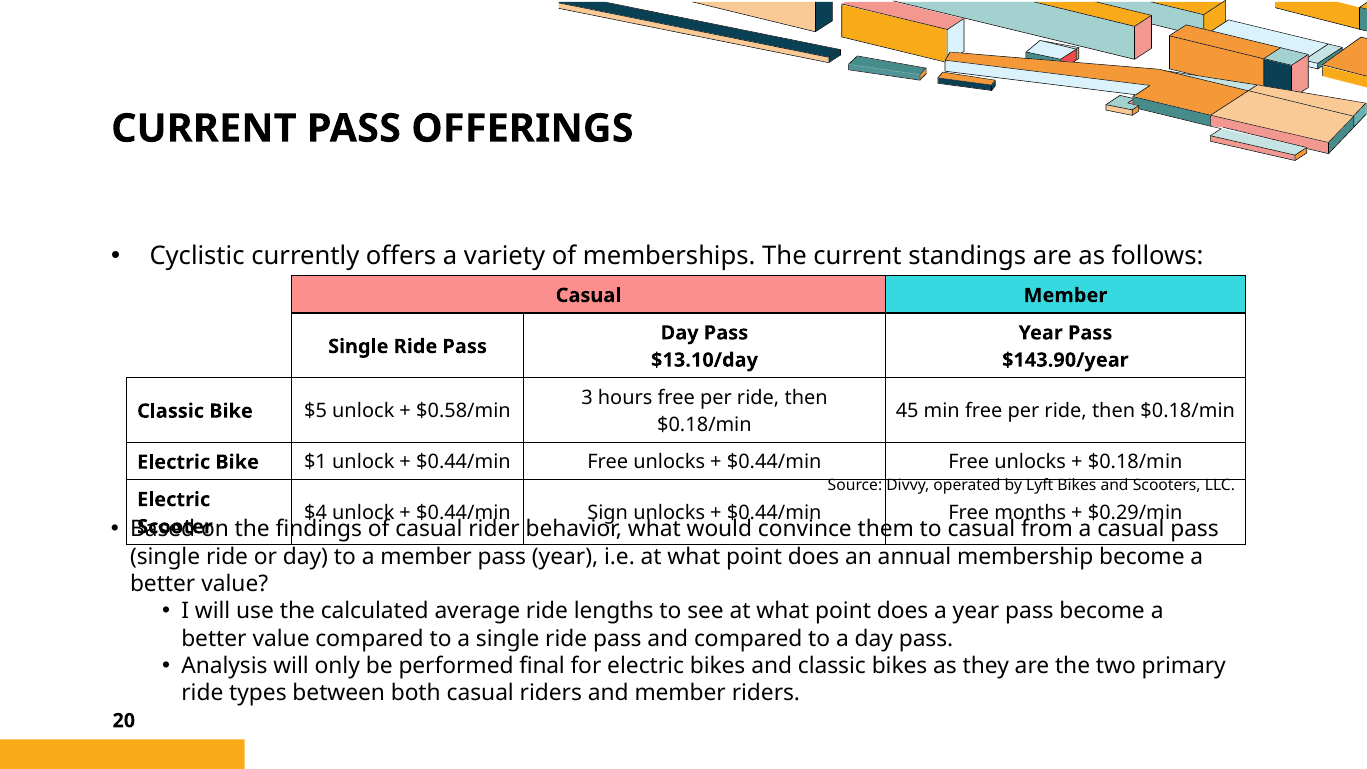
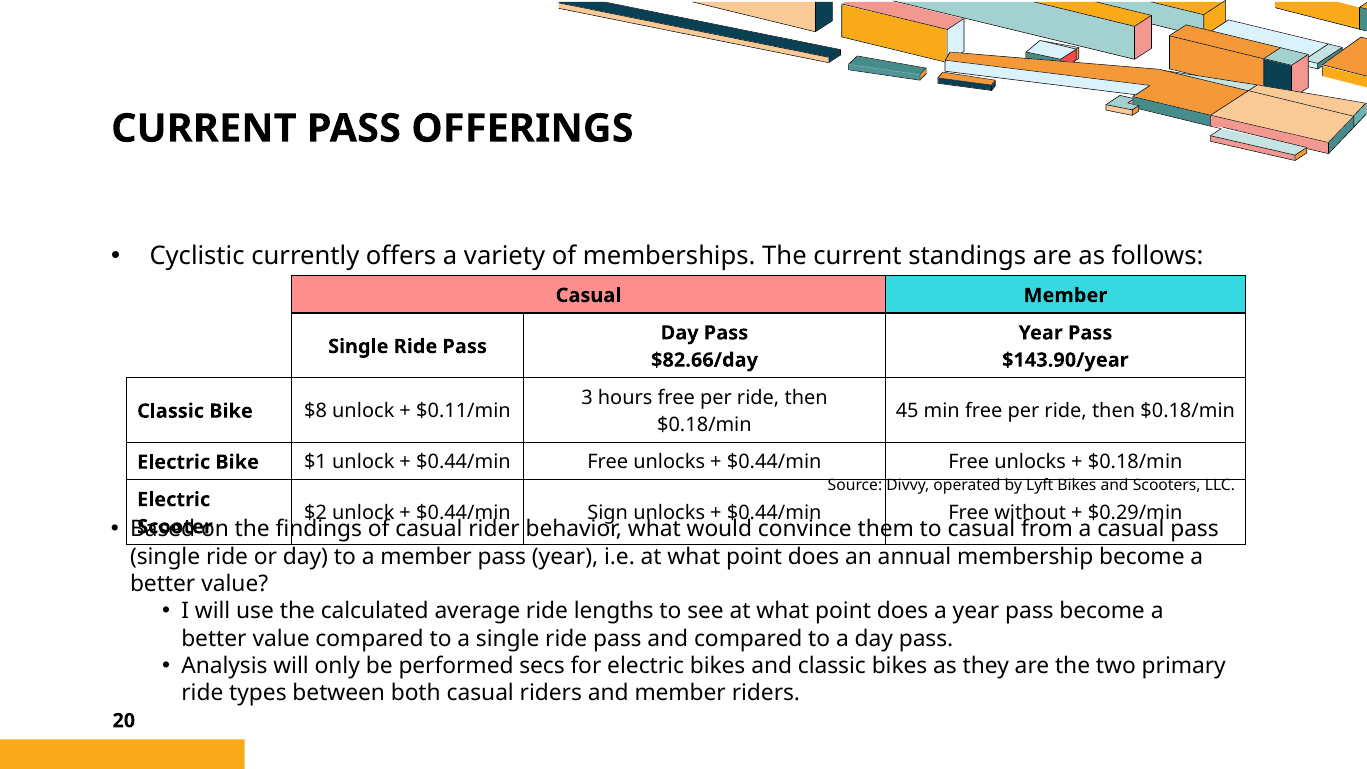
$13.10/day: $13.10/day -> $82.66/day (705, 360)
$5: $5 -> $8 (316, 411)
$0.58/min: $0.58/min -> $0.11/min (463, 411)
$4: $4 -> $2 (316, 513)
months: months -> without (1030, 513)
final: final -> secs (542, 666)
